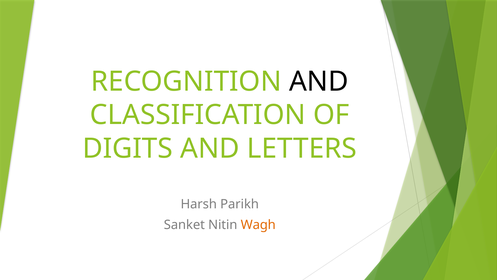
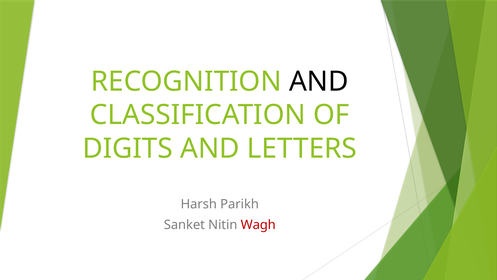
Wagh colour: orange -> red (258, 225)
